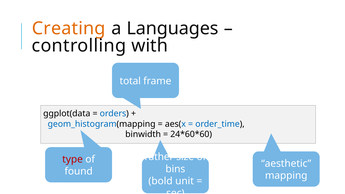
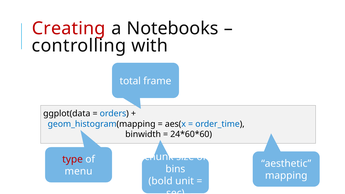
Creating colour: orange -> red (69, 28)
Languages: Languages -> Notebooks (173, 28)
rather: rather -> chunk (159, 157)
found: found -> menu (79, 171)
